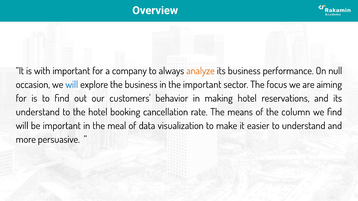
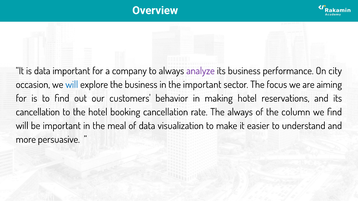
is with: with -> data (42, 71)
analyze colour: orange -> purple (201, 71)
null: null -> city (335, 71)
understand: understand -> cancellation (38, 112)
The means: means -> always (240, 112)
